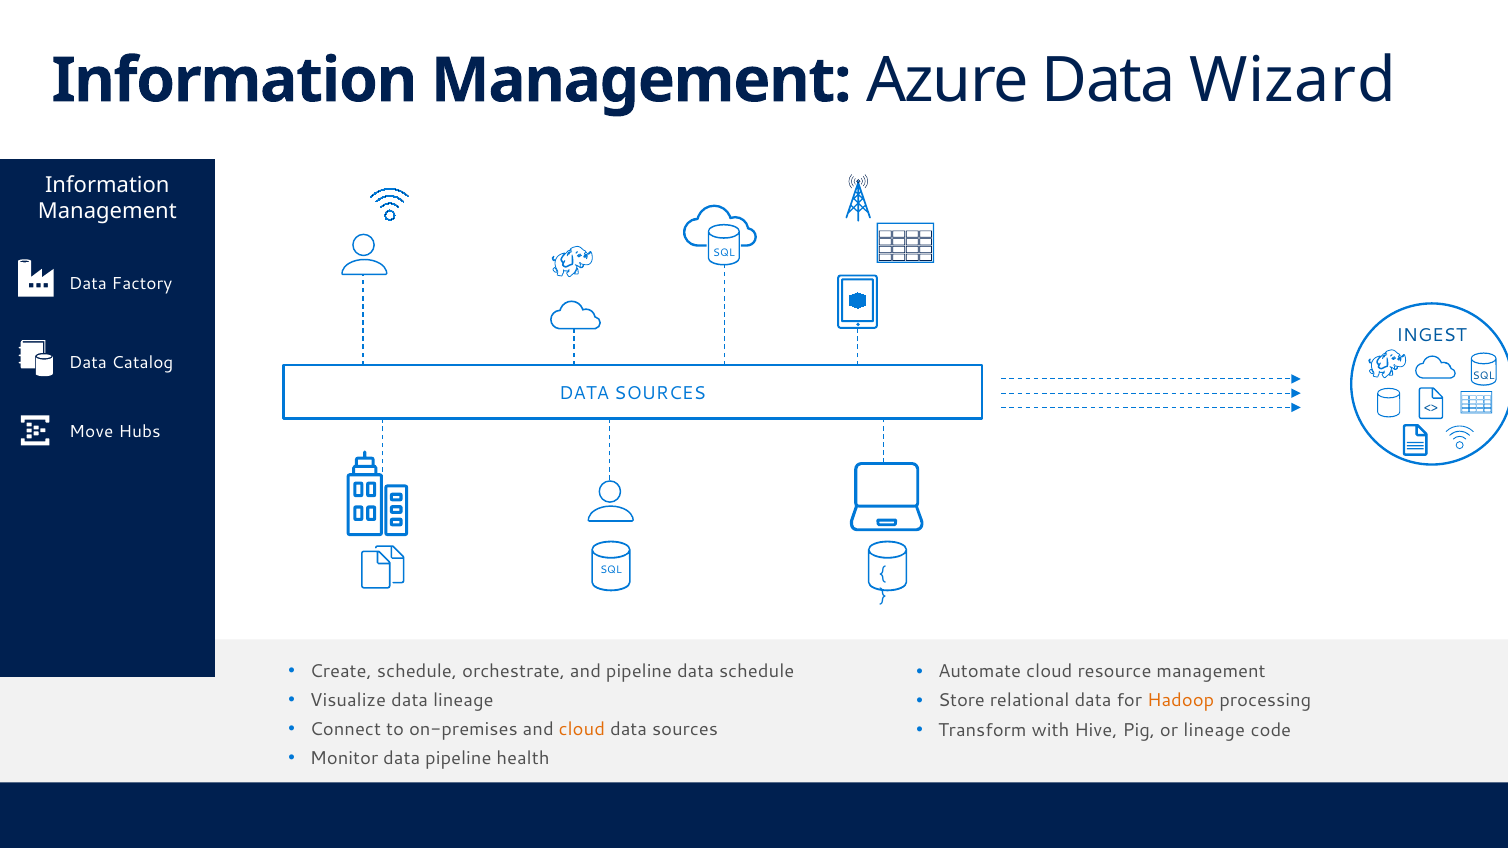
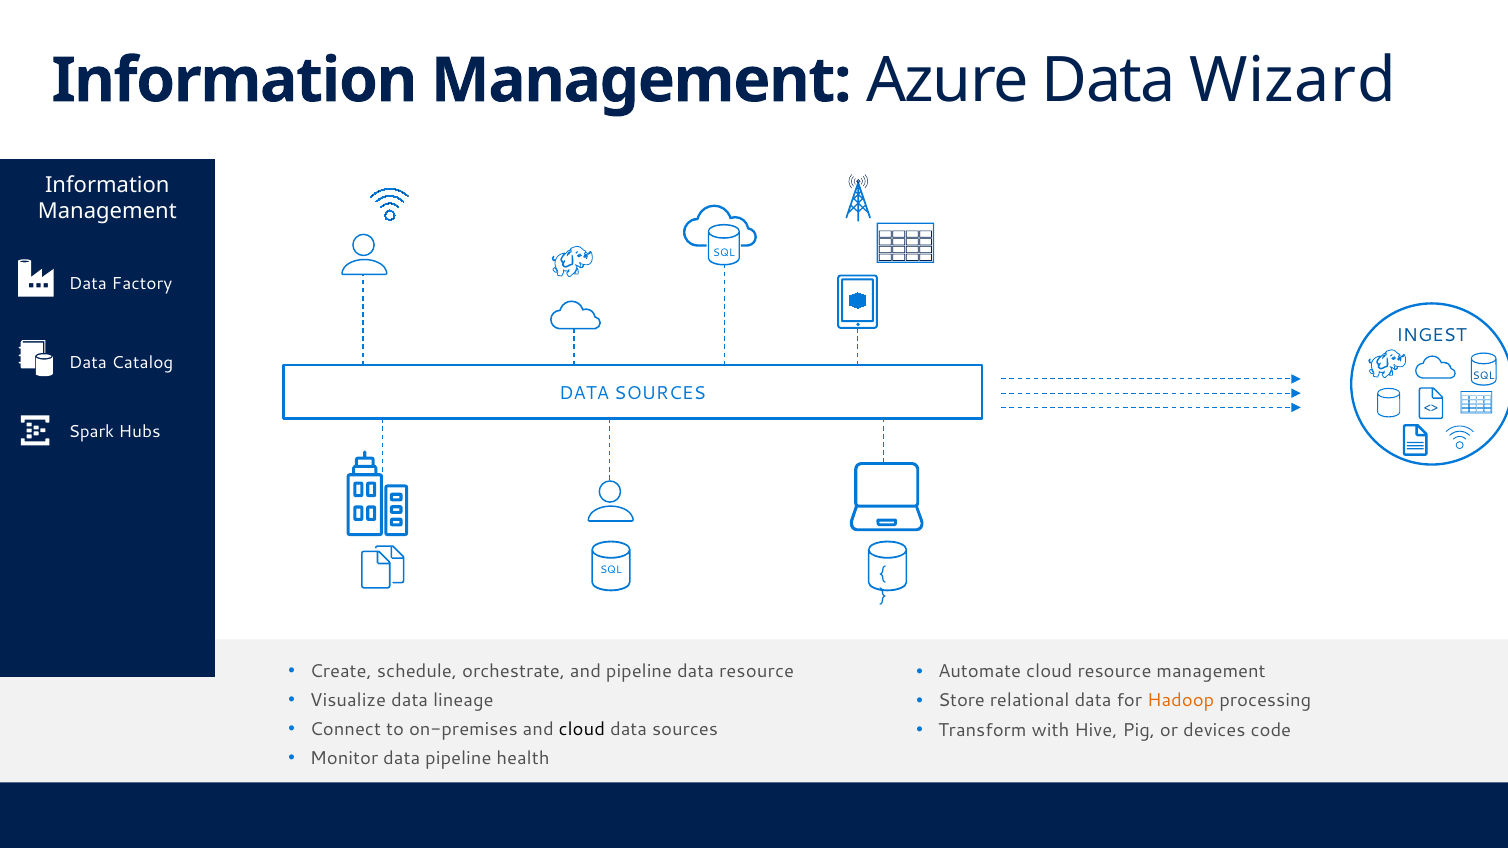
Move: Move -> Spark (91, 432)
data schedule: schedule -> resource (757, 671)
cloud colour: orange -> black (582, 729)
or lineage: lineage -> devices (1214, 730)
